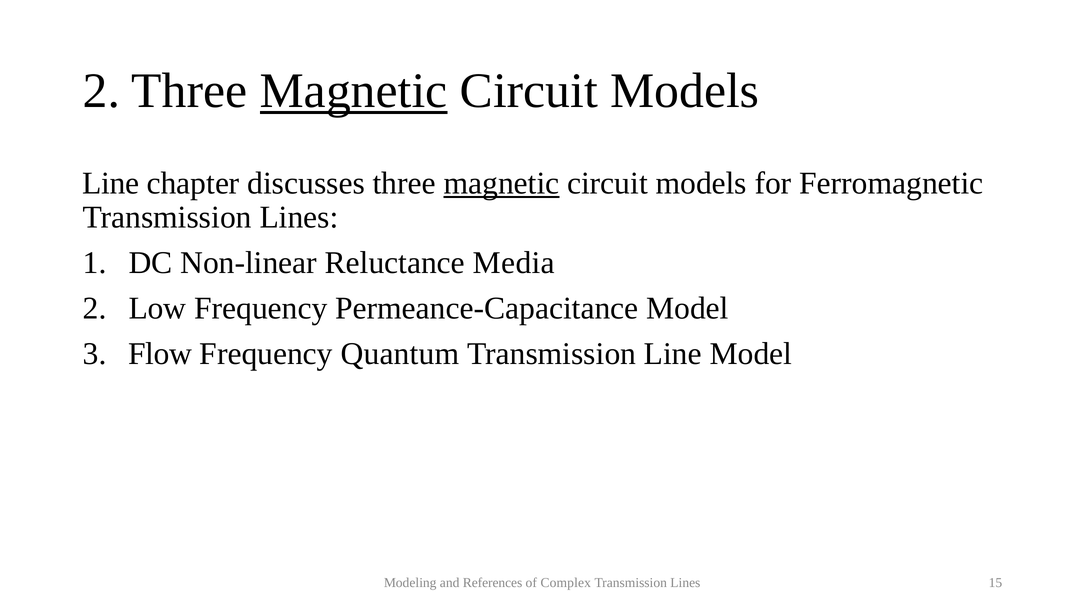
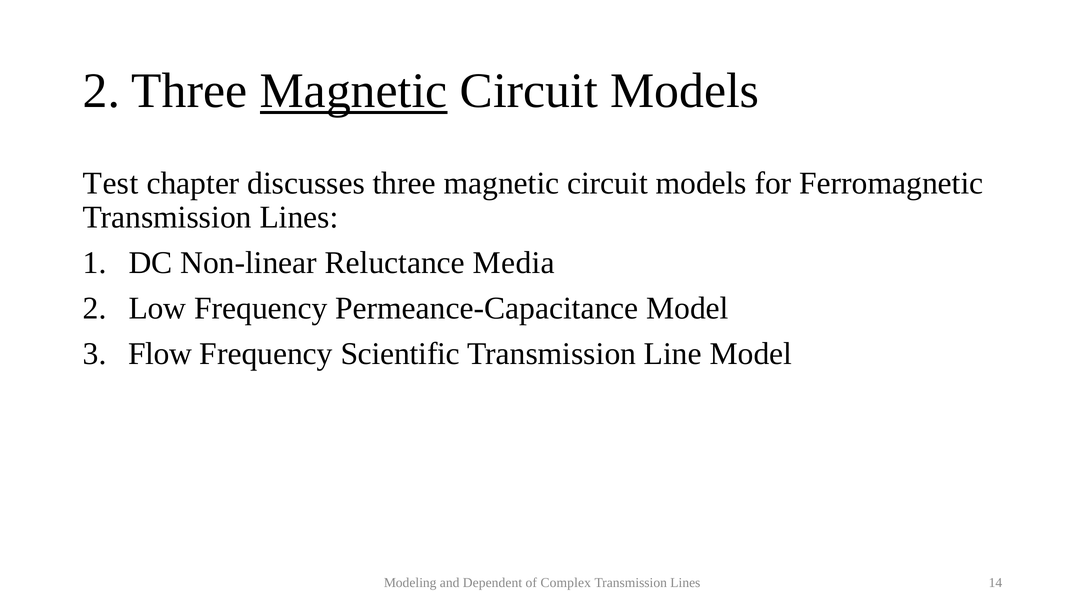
Line: Line -> Test (111, 183)
magnetic underline: present -> none (502, 183)
Quantum: Quantum -> Scientific (400, 354)
References: References -> Dependent (492, 583)
15: 15 -> 14 (995, 583)
